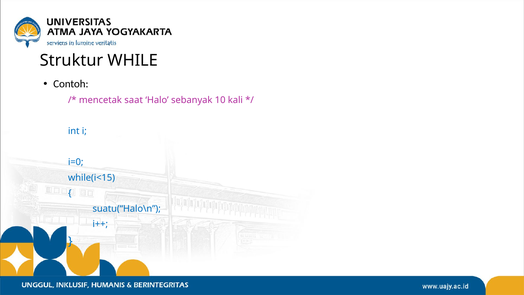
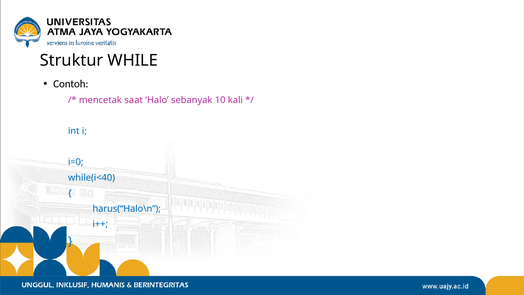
while(i<15: while(i<15 -> while(i<40 (91, 178)
suatu(“Halo\n: suatu(“Halo\n -> harus(“Halo\n (127, 209)
